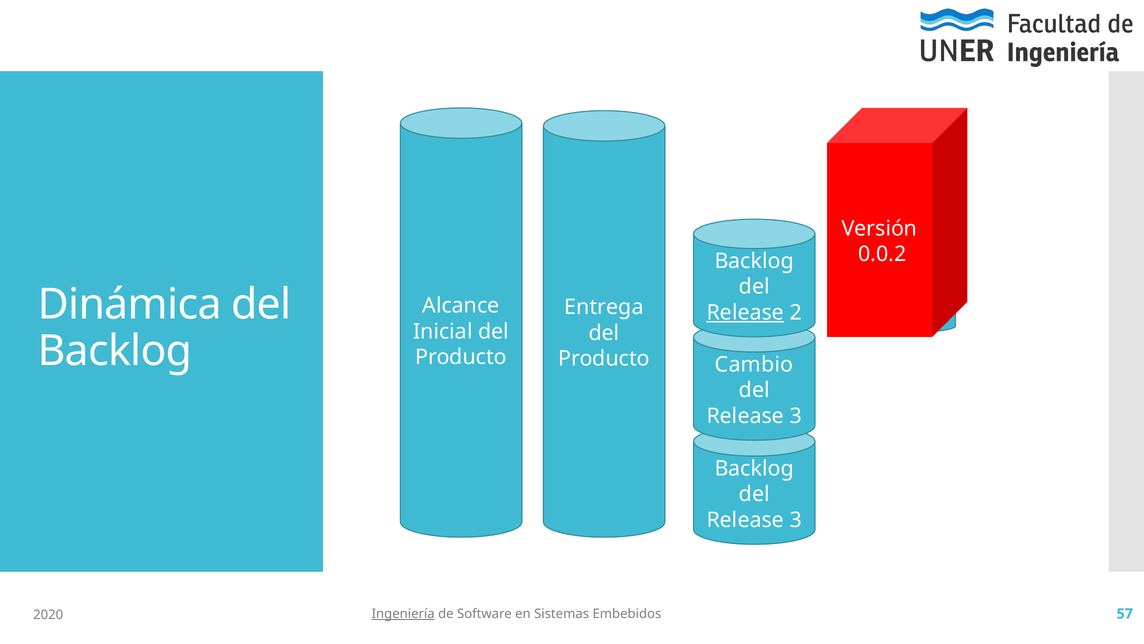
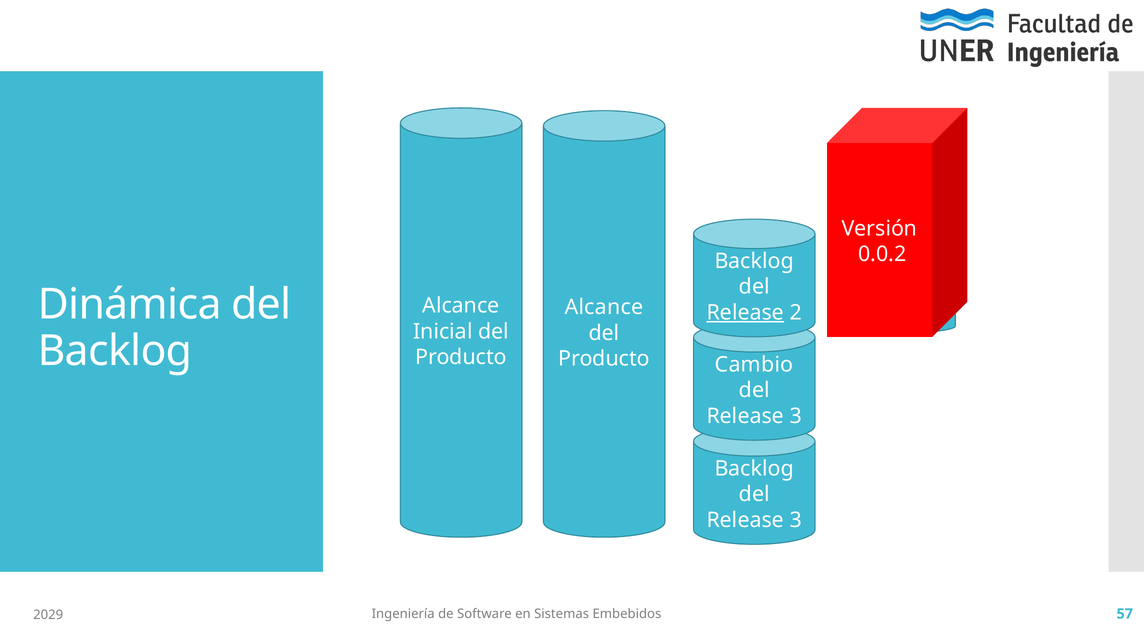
Entrega: Entrega -> Alcance (604, 307)
Ingeniería underline: present -> none (403, 613)
2020: 2020 -> 2029 (48, 614)
